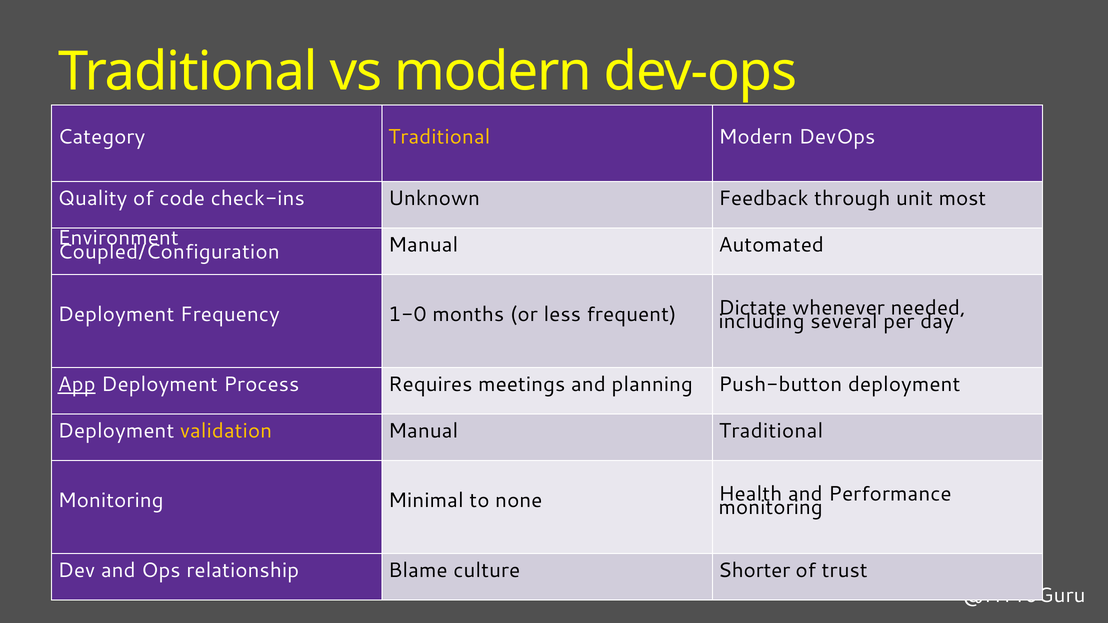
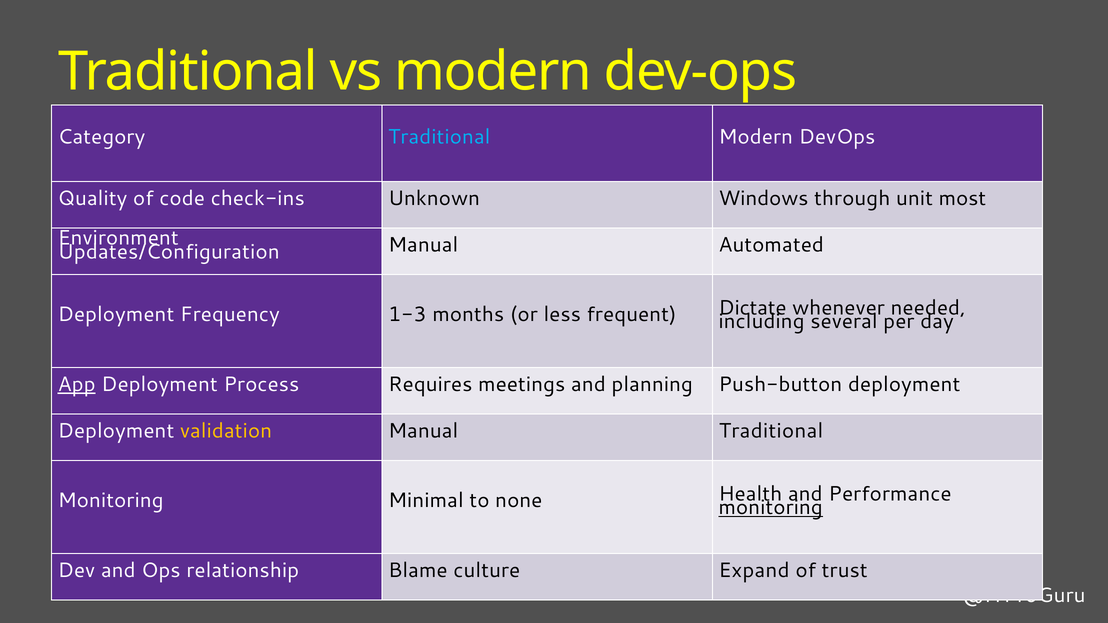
Traditional colour: yellow -> light blue (439, 137)
Feedback: Feedback -> Windows (763, 198)
Coupled/Configuration: Coupled/Configuration -> Updates/Configuration (169, 252)
1-0: 1-0 -> 1-3 (407, 315)
monitoring underline: none -> present (771, 508)
Shorter: Shorter -> Expand (754, 571)
